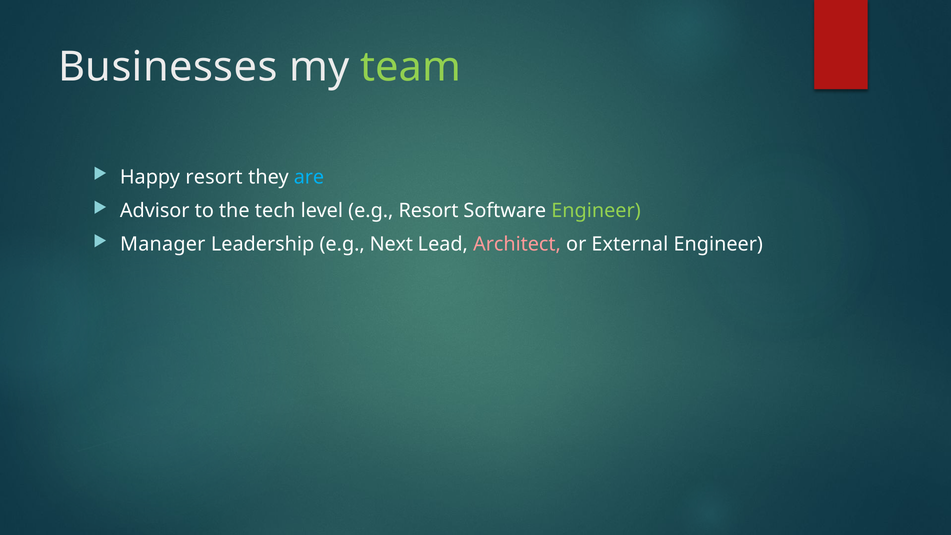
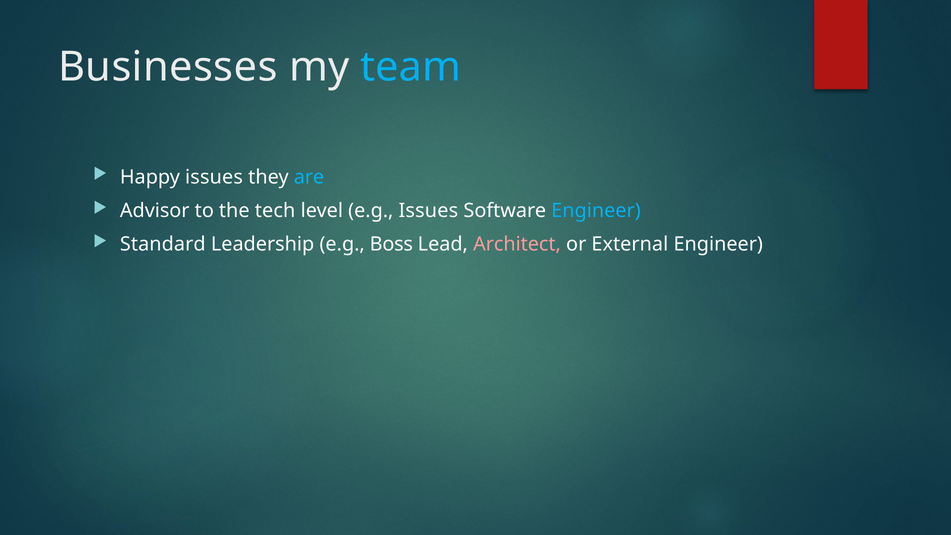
team colour: light green -> light blue (411, 67)
Happy resort: resort -> issues (214, 177)
e.g Resort: Resort -> Issues (428, 211)
Engineer colour: light green -> light blue (596, 211)
Manager: Manager -> Standard (163, 244)
Next: Next -> Boss (391, 244)
